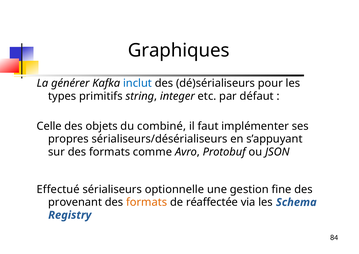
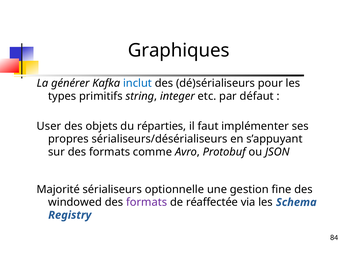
Celle: Celle -> User (49, 126)
combiné: combiné -> réparties (162, 126)
Effectué: Effectué -> Majorité (58, 189)
provenant: provenant -> windowed (75, 202)
formats colour: orange -> purple (147, 202)
